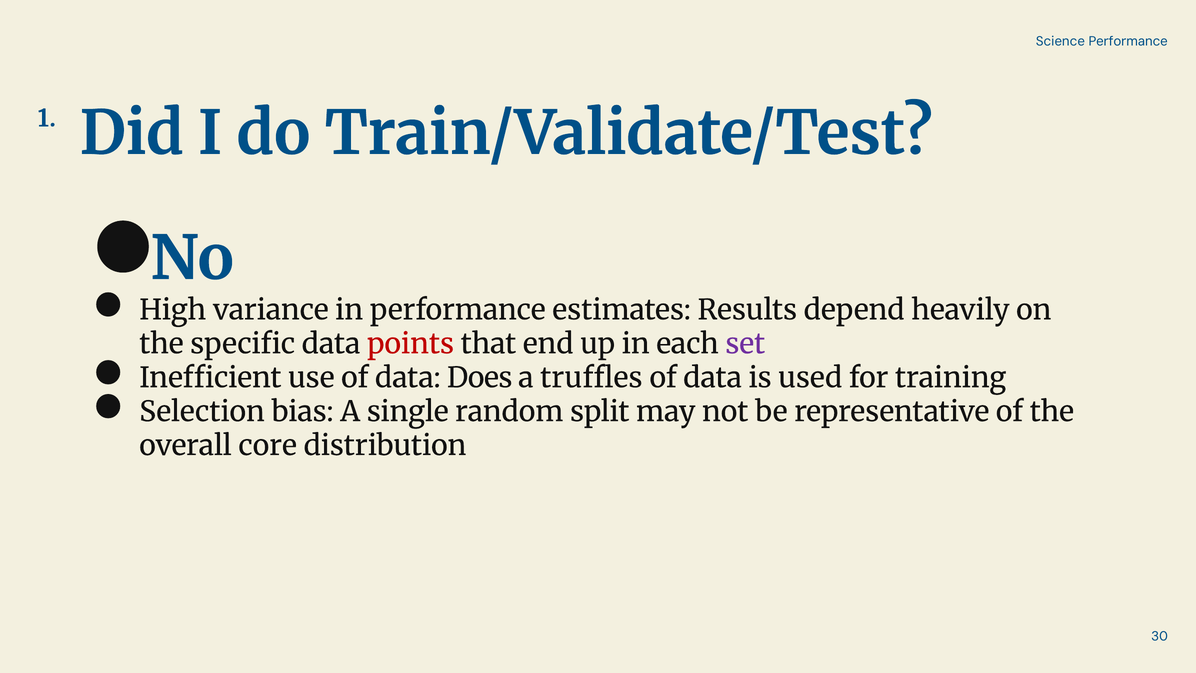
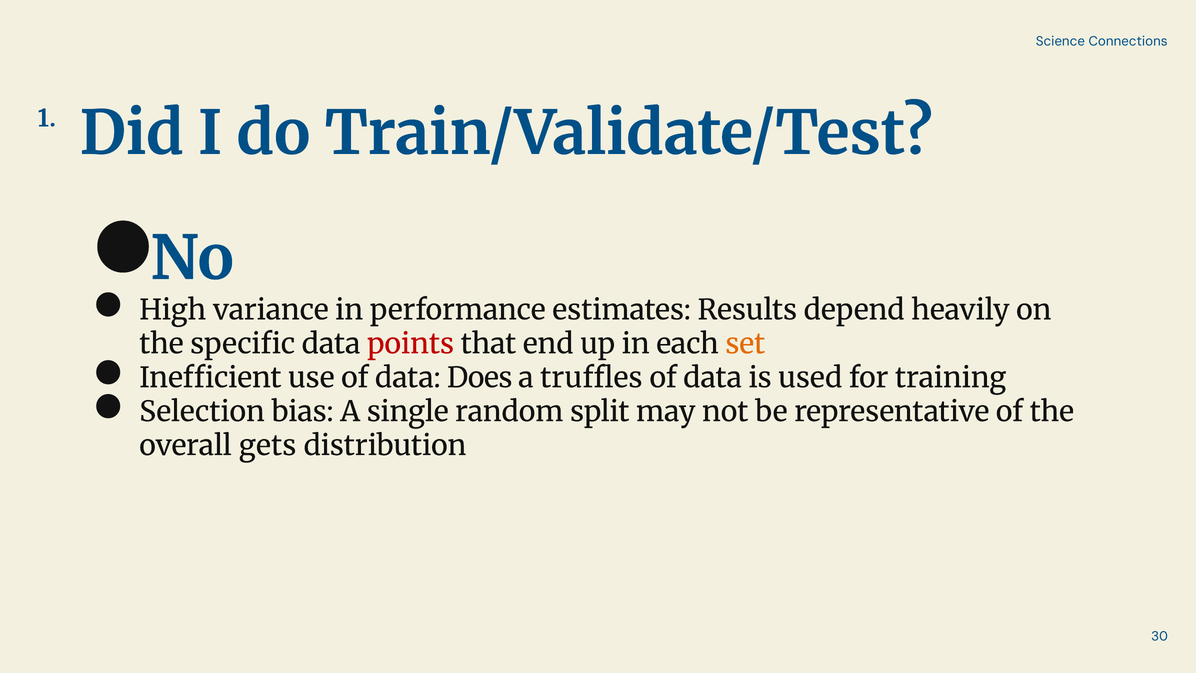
Science Performance: Performance -> Connections (1128, 41)
set colour: purple -> orange (745, 344)
core: core -> gets (267, 446)
